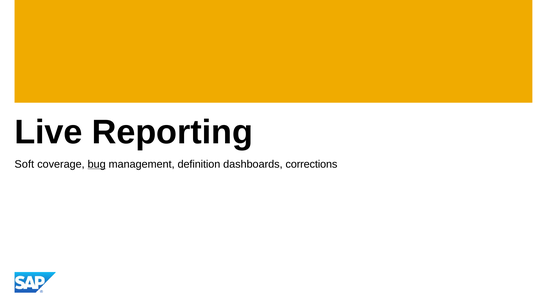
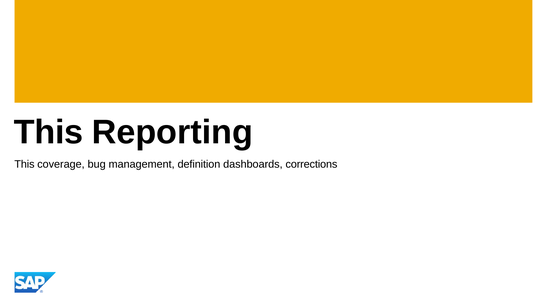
Live: Live -> This (49, 133)
Soft: Soft -> This (24, 165)
bug underline: present -> none (97, 165)
